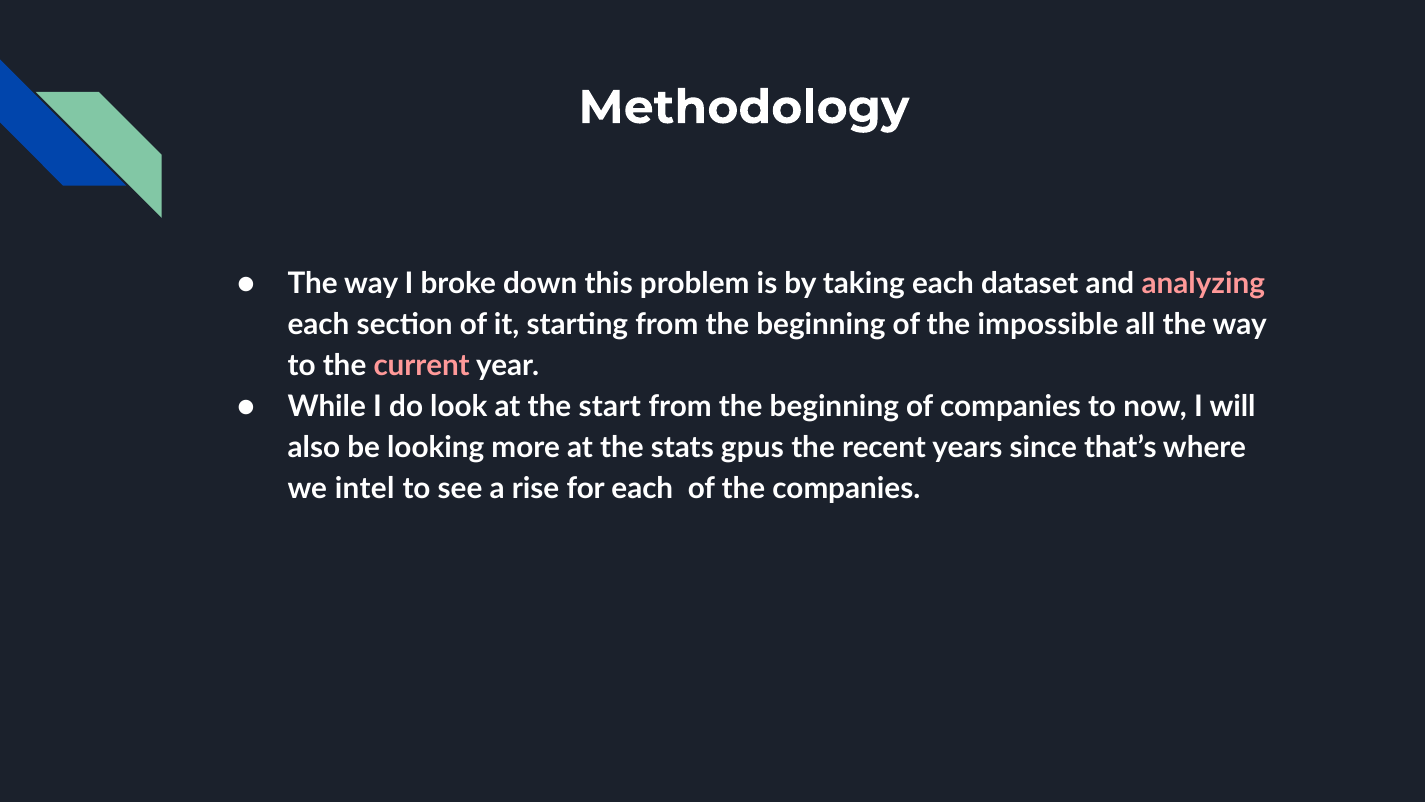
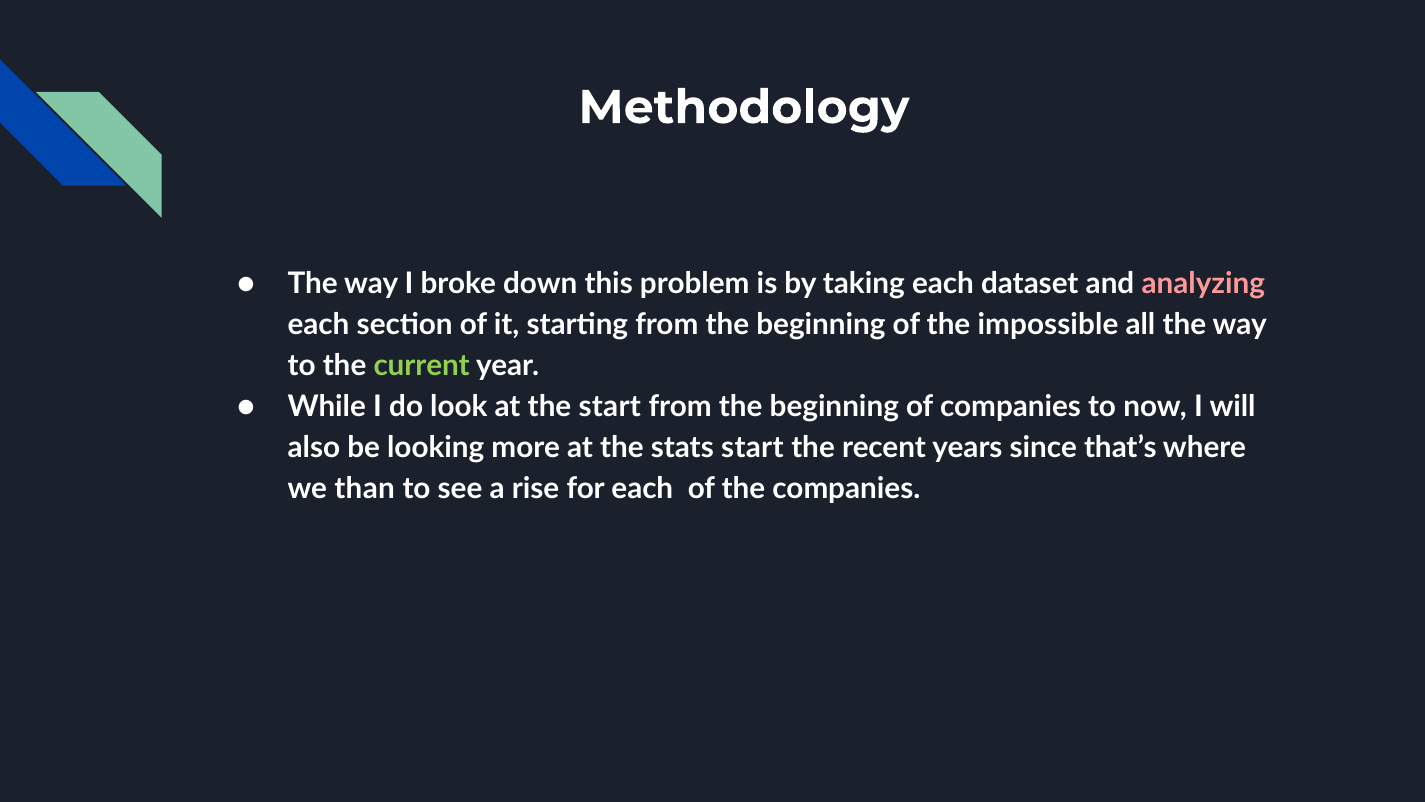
current colour: pink -> light green (422, 366)
stats gpus: gpus -> start (752, 448)
intel: intel -> than (365, 489)
